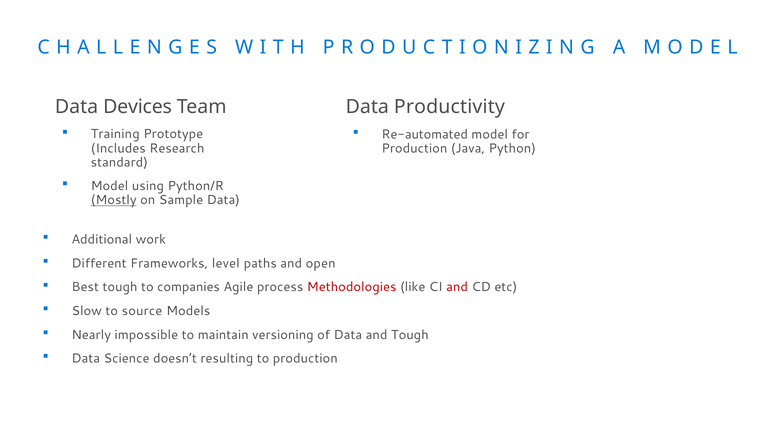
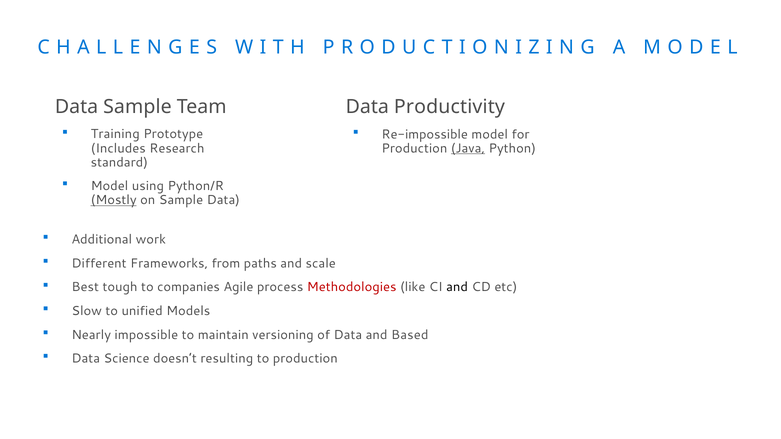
Data Devices: Devices -> Sample (137, 107)
Re-automated: Re-automated -> Re-impossible (425, 134)
Java underline: none -> present (468, 148)
level: level -> from (226, 264)
open: open -> scale (321, 264)
and colour: red -> black (457, 287)
source: source -> unified (142, 311)
and Tough: Tough -> Based (410, 335)
